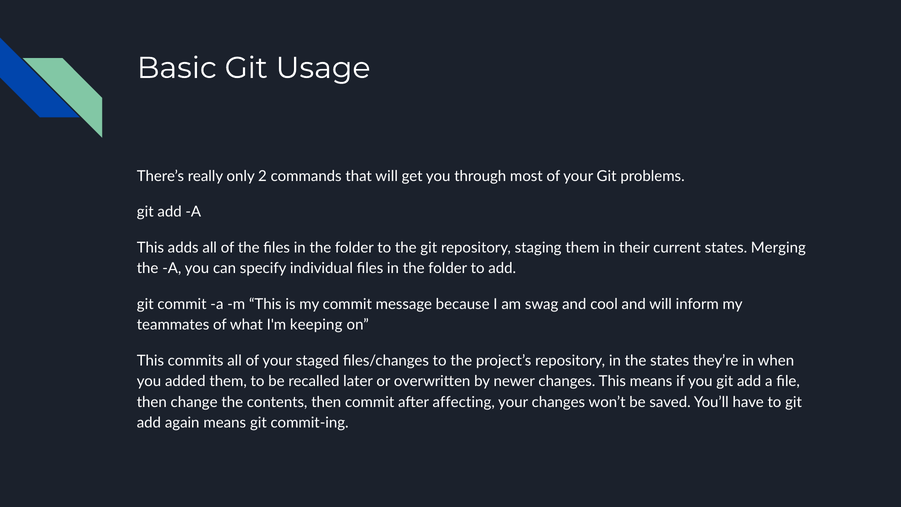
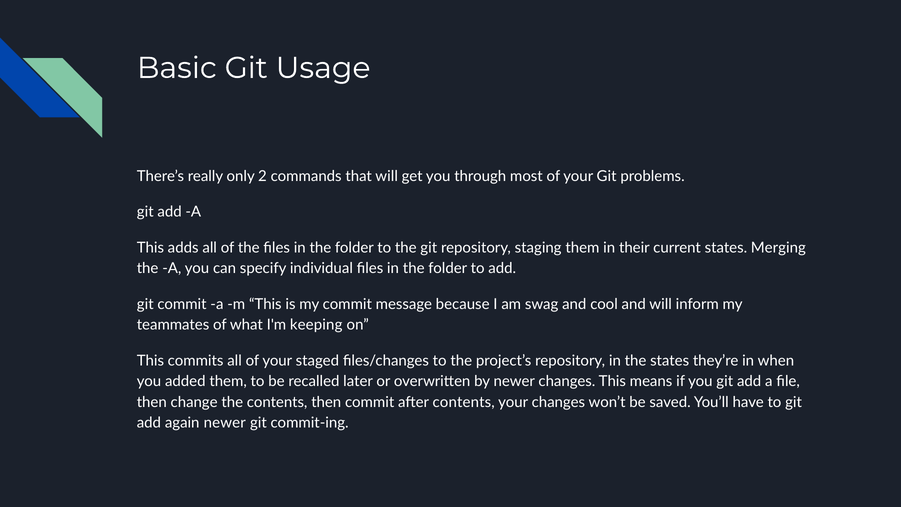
after affecting: affecting -> contents (464, 402)
again means: means -> newer (225, 423)
